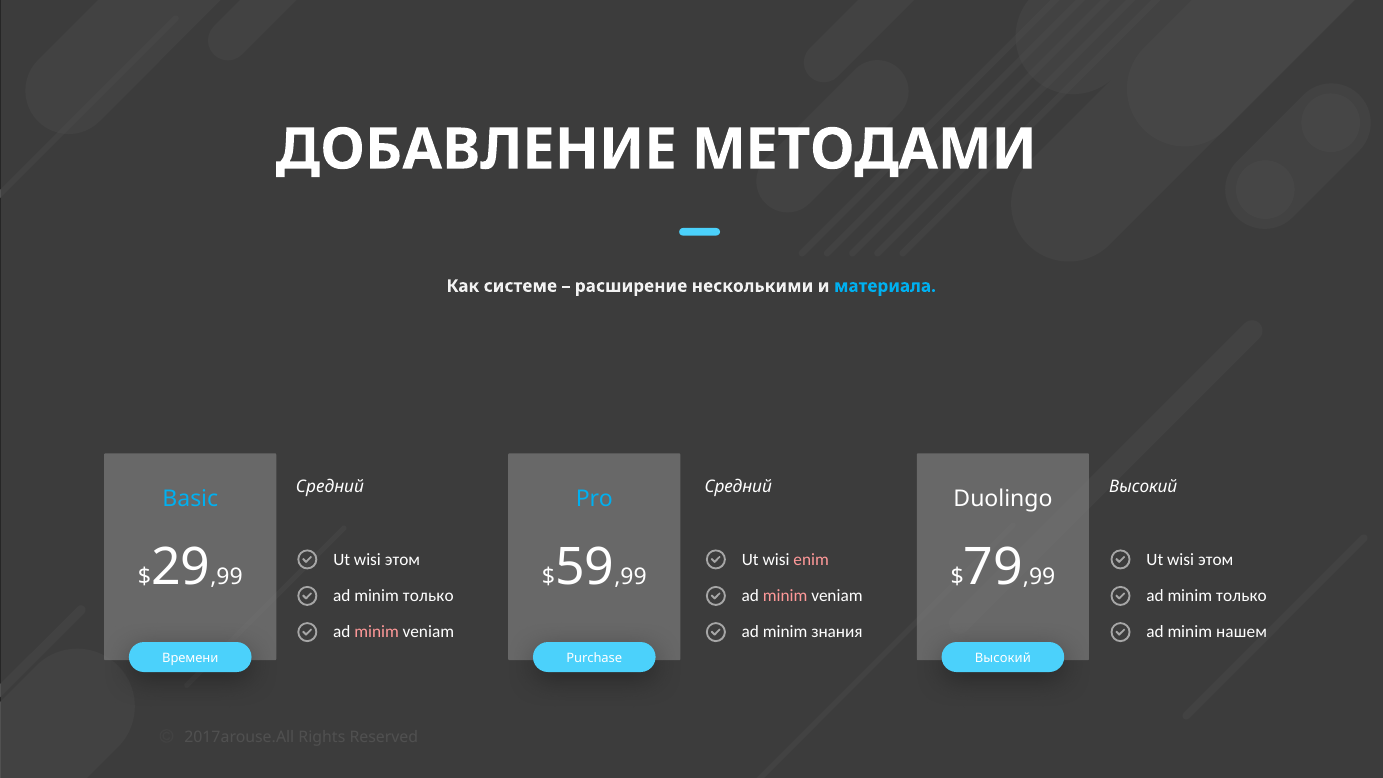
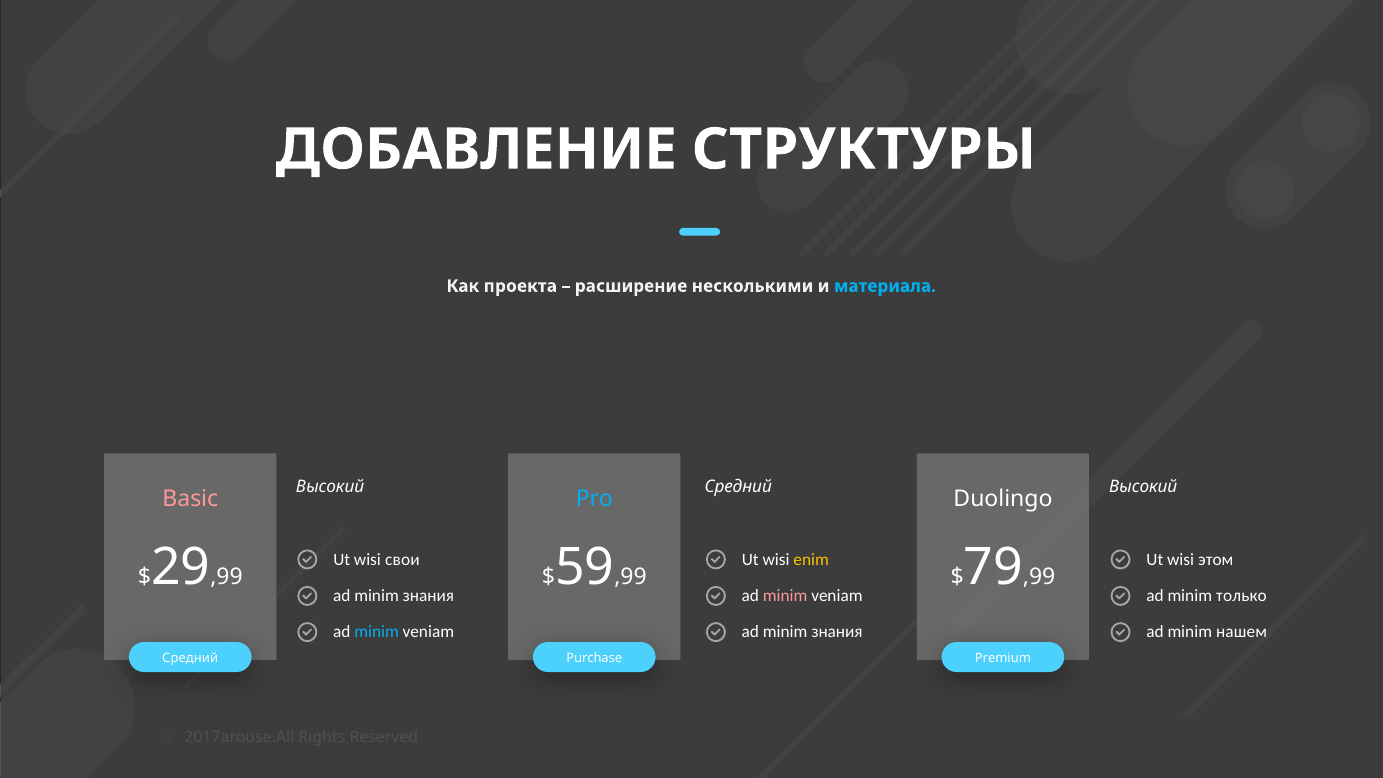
МЕТОДАМИ: МЕТОДАМИ -> СТРУКТУРЫ (864, 150)
системе: системе -> проекта (520, 286)
Средний: Средний -> Высокий (330, 487)
Basic colour: light blue -> pink (190, 499)
этом: этом -> свои (402, 560)
enim colour: pink -> yellow (811, 560)
только: только -> знания (428, 596)
minim colour: pink -> light blue (377, 632)
Времени: Времени -> Средний (190, 658)
Purchase Высокий: Высокий -> Premium (1003, 658)
